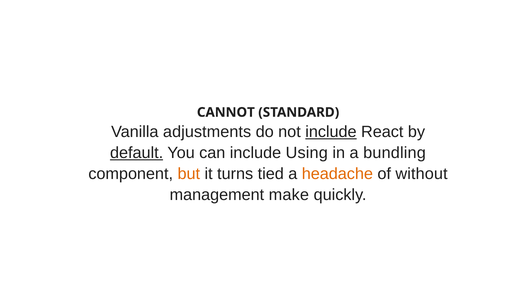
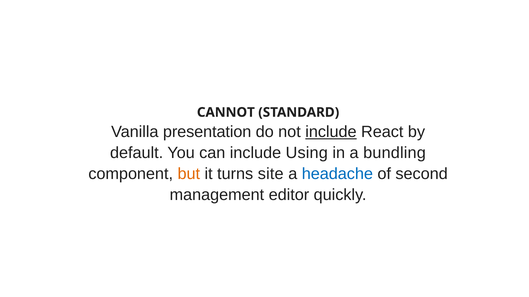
adjustments: adjustments -> presentation (207, 132)
default underline: present -> none (137, 153)
tied: tied -> site (271, 174)
headache colour: orange -> blue (337, 174)
without: without -> second (422, 174)
make: make -> editor (289, 195)
